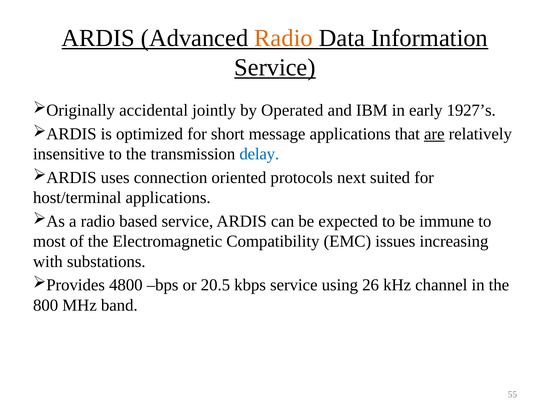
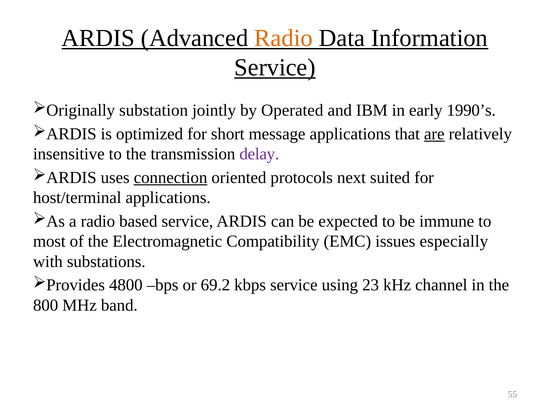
accidental: accidental -> substation (154, 110)
1927’s: 1927’s -> 1990’s (471, 110)
delay colour: blue -> purple (259, 154)
connection underline: none -> present (171, 177)
increasing: increasing -> especially (454, 241)
20.5: 20.5 -> 69.2 (215, 285)
26: 26 -> 23 (371, 285)
